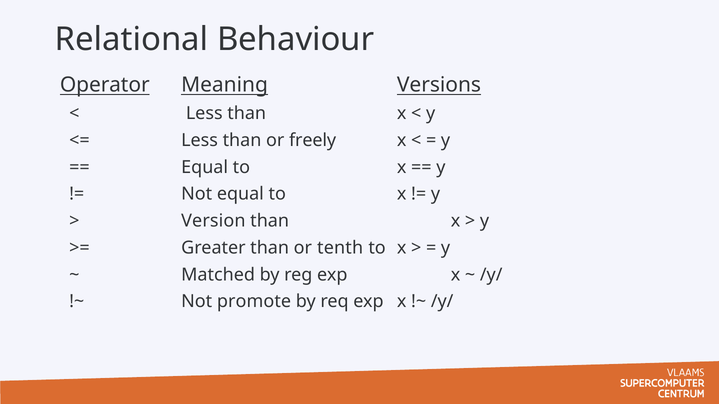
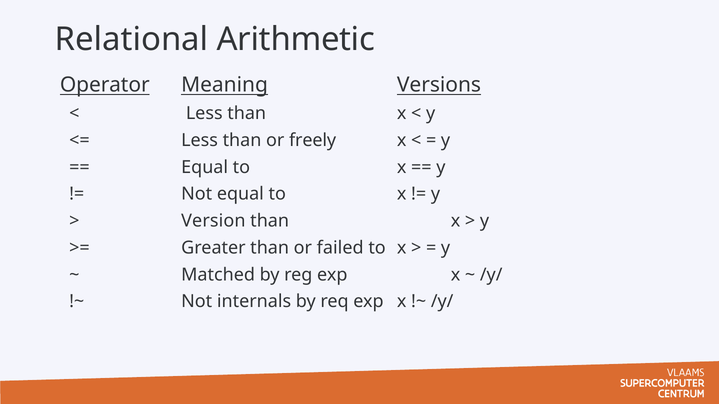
Behaviour: Behaviour -> Arithmetic (296, 39)
tenth: tenth -> failed (340, 248)
promote: promote -> internals (254, 302)
